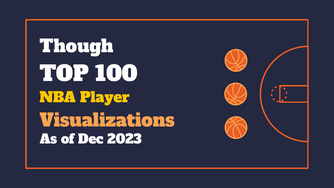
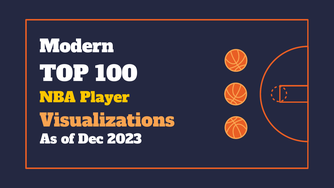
Though: Though -> Modern (77, 47)
